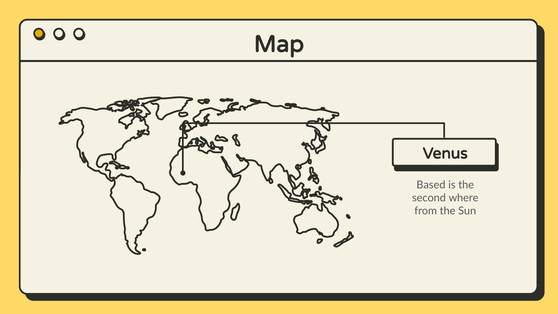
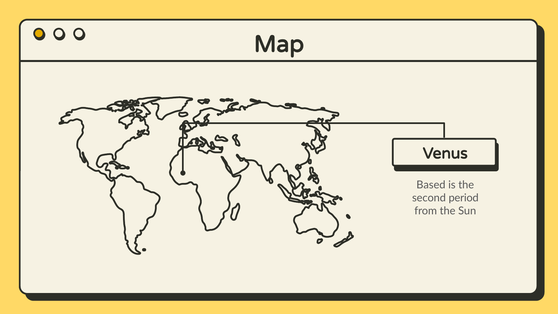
where: where -> period (464, 198)
